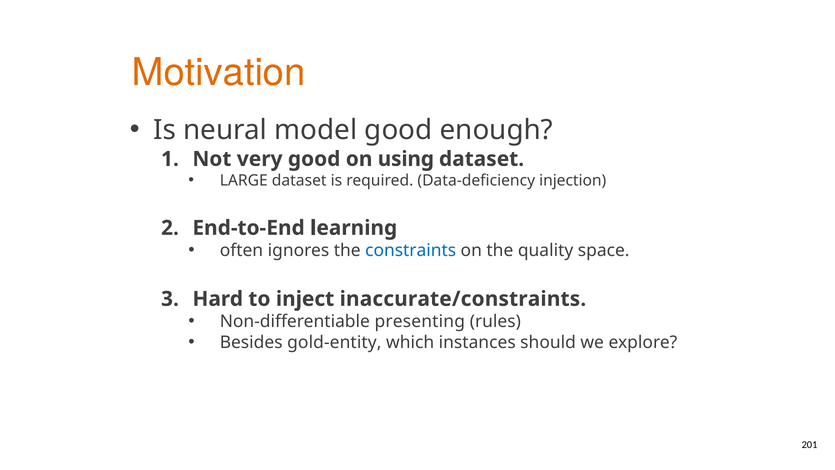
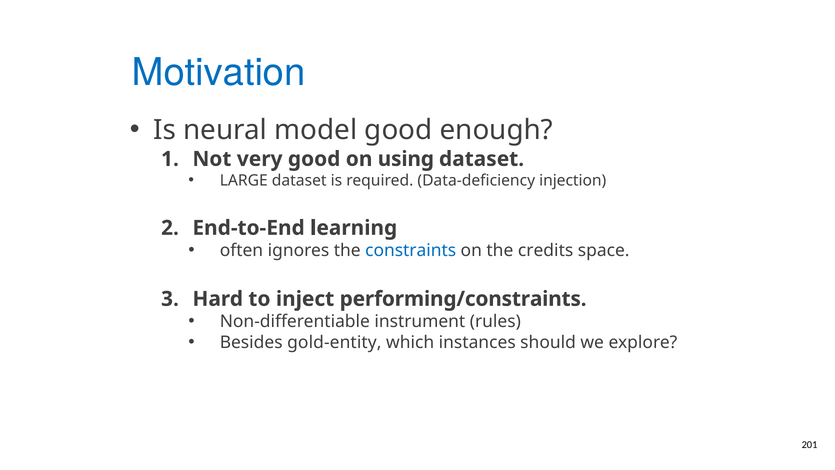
Motivation colour: orange -> blue (219, 73)
quality: quality -> credits (546, 250)
inaccurate/constraints: inaccurate/constraints -> performing/constraints (463, 299)
presenting: presenting -> instrument (420, 321)
